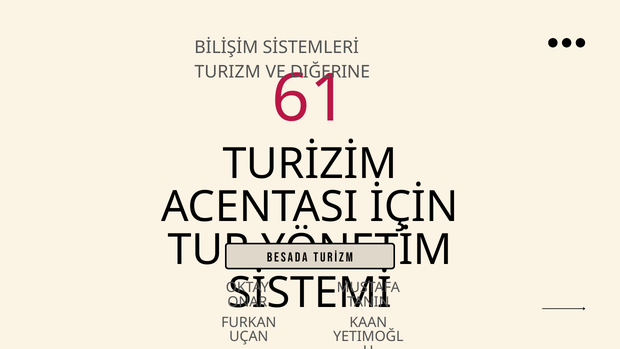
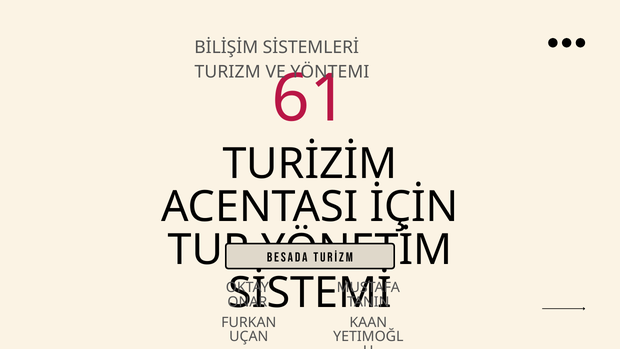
DIĞERINE: DIĞERINE -> YÖNTEMI (330, 72)
